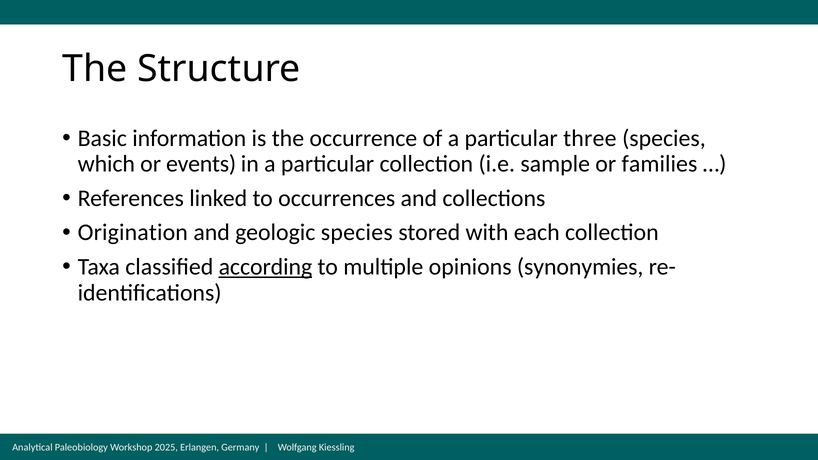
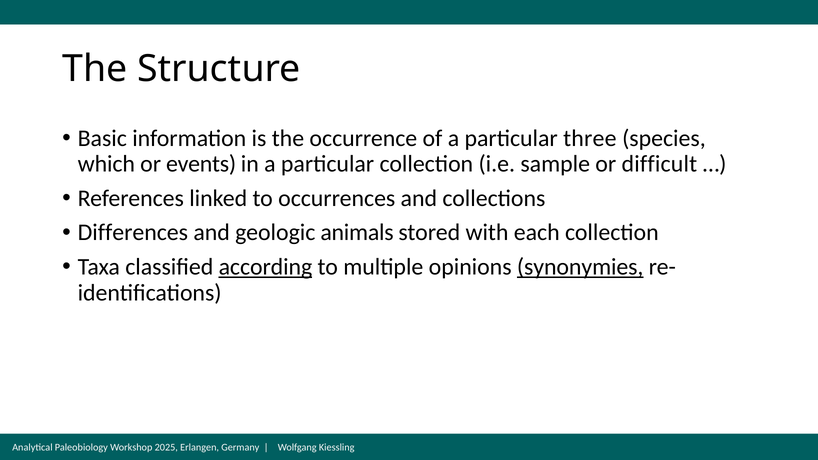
families: families -> difficult (659, 164)
Origination: Origination -> Differences (133, 233)
geologic species: species -> animals (357, 233)
synonymies underline: none -> present (580, 267)
